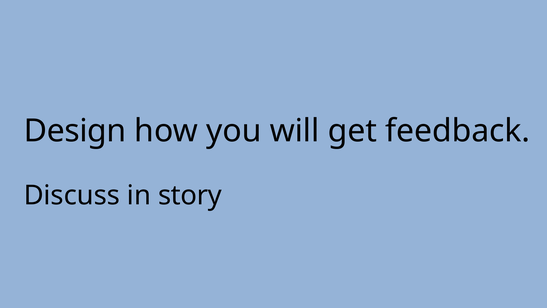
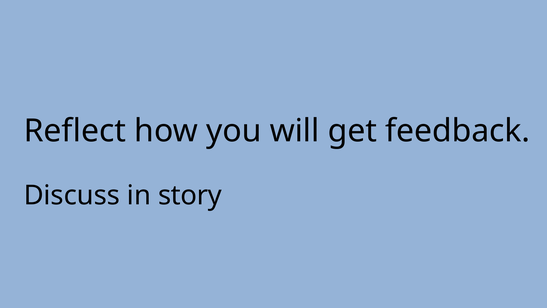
Design: Design -> Reflect (75, 131)
